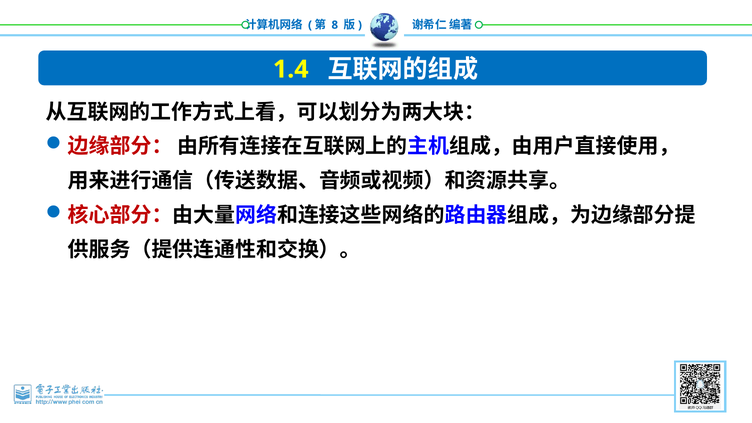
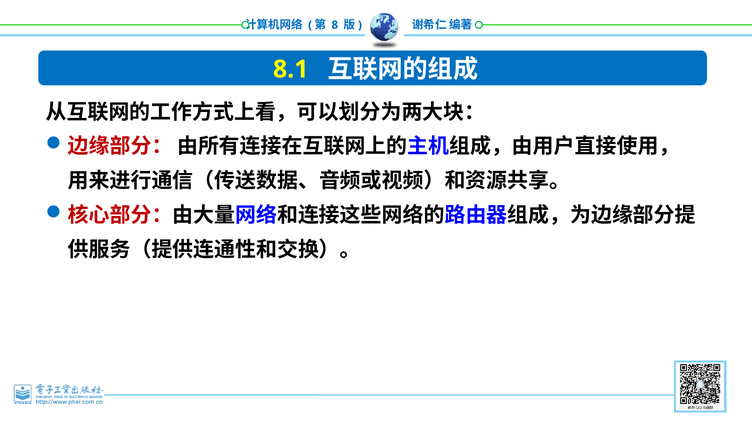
1.4: 1.4 -> 8.1 (291, 69)
